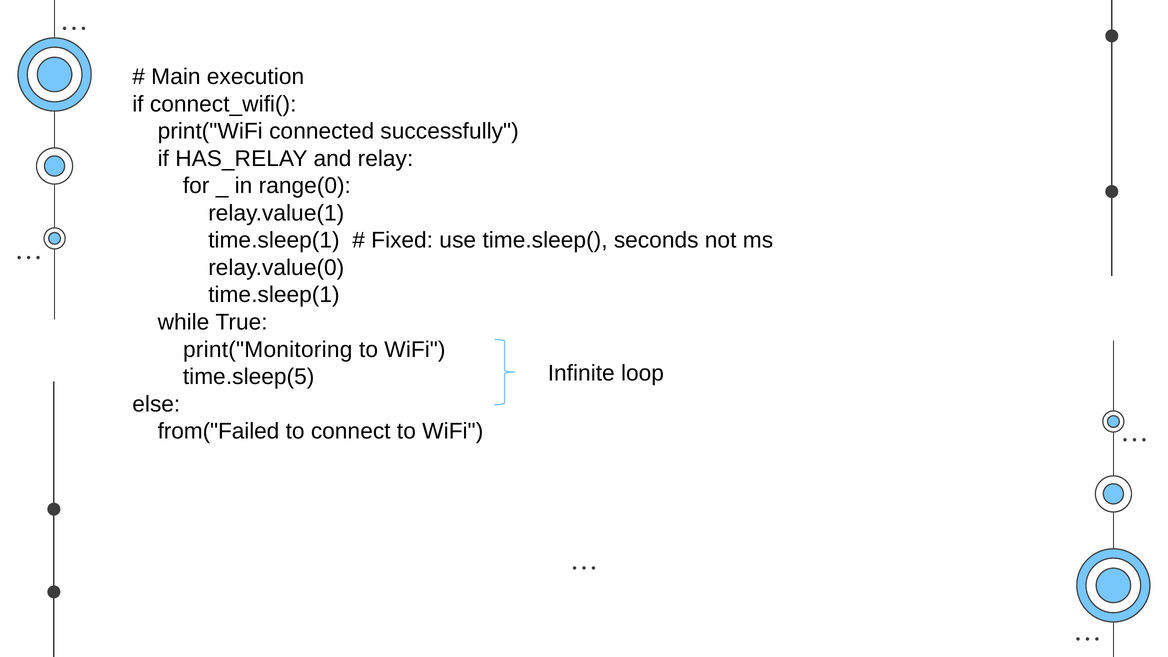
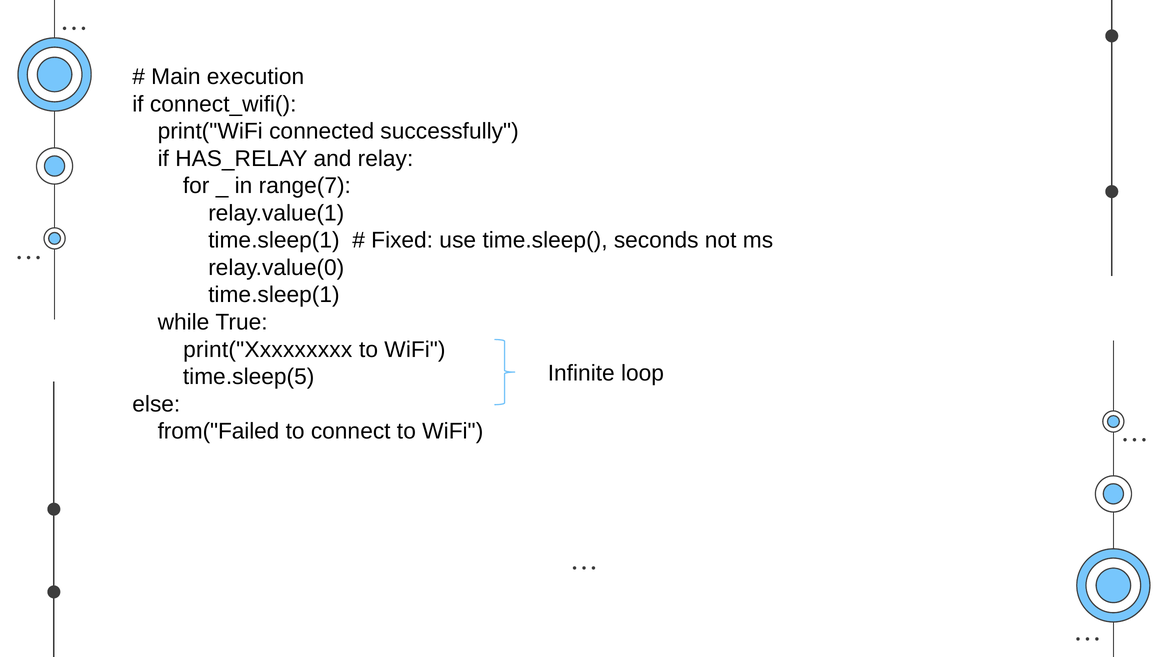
range(0: range(0 -> range(7 (305, 186)
print("Monitoring: print("Monitoring -> print("Xxxxxxxxx (268, 350)
